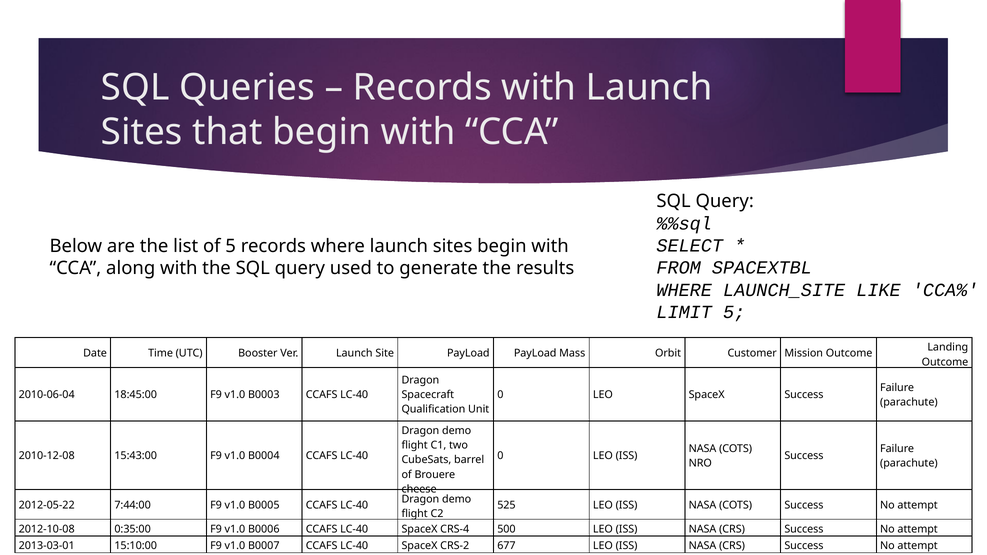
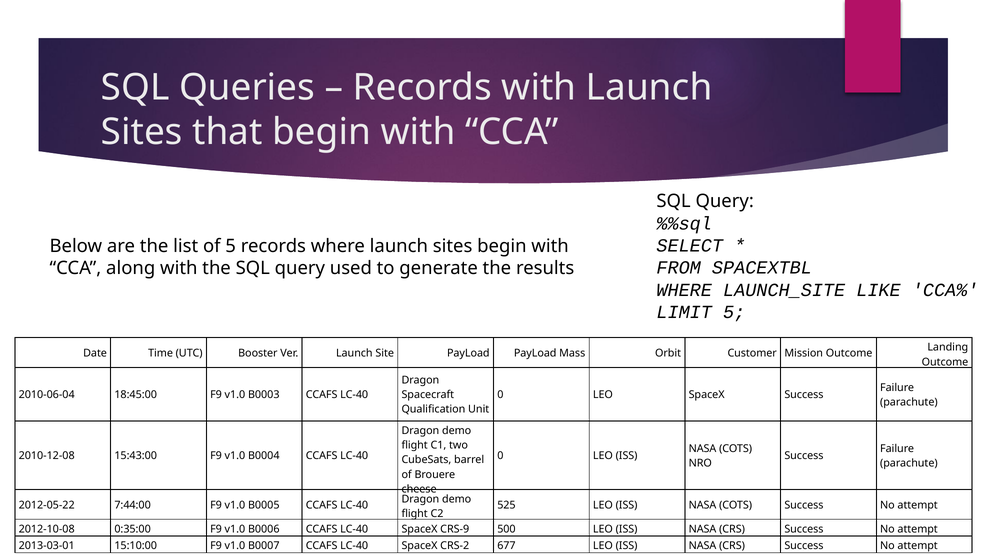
CRS-4: CRS-4 -> CRS-9 (455, 529)
